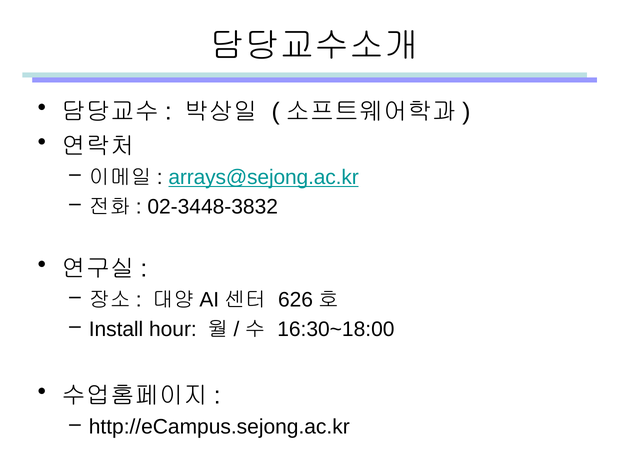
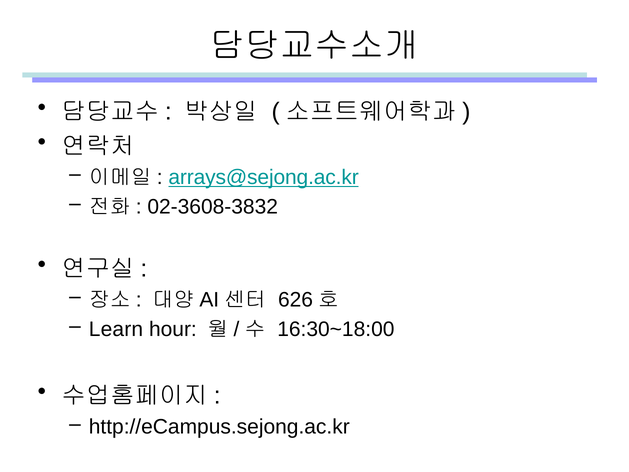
02-3448-3832: 02-3448-3832 -> 02-3608-3832 (213, 207)
Install: Install -> Learn (116, 329)
